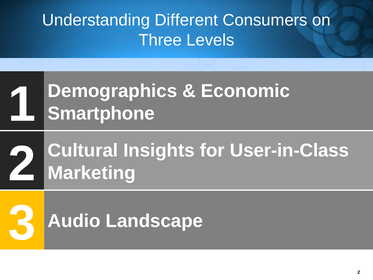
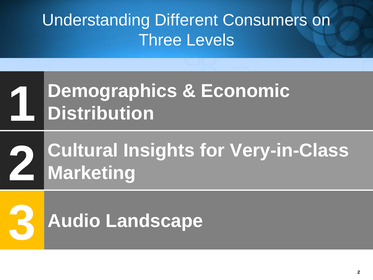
Smartphone: Smartphone -> Distribution (101, 113)
User-in-Class: User-in-Class -> Very-in-Class (289, 150)
